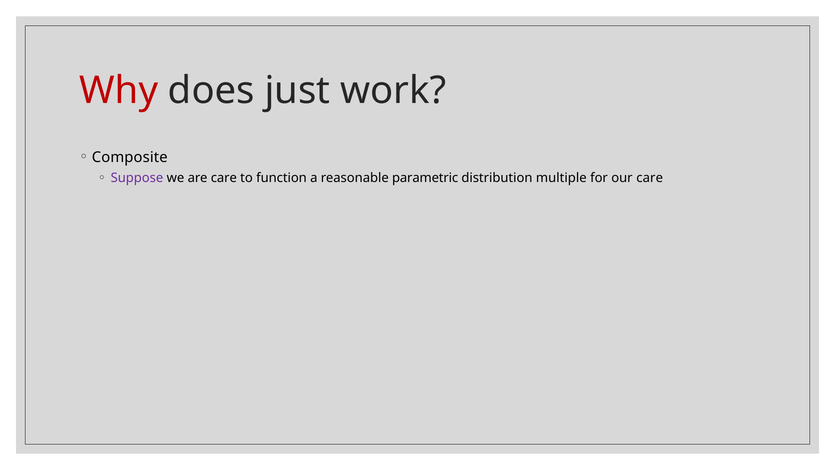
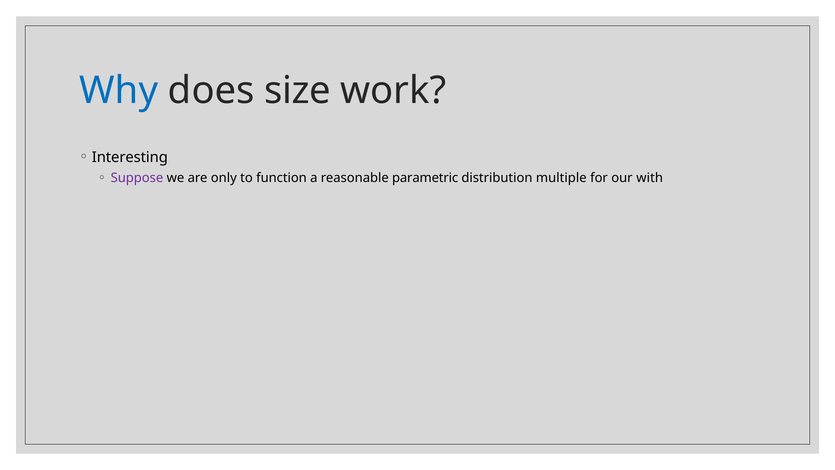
Why colour: red -> blue (119, 91)
just: just -> size (298, 91)
Composite: Composite -> Interesting (130, 157)
are care: care -> only (224, 178)
our care: care -> with (650, 178)
